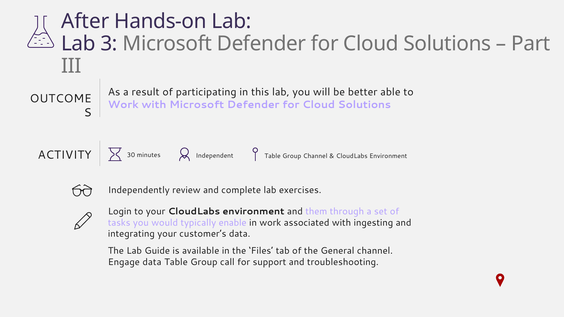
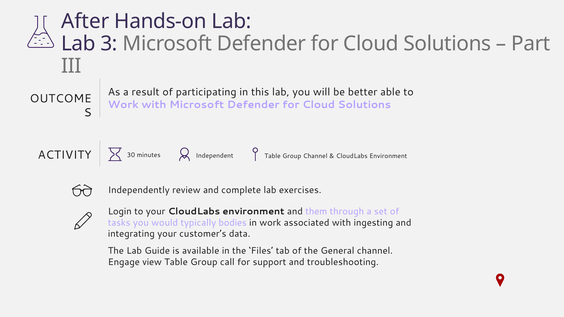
enable: enable -> bodies (233, 223)
Engage data: data -> view (152, 262)
